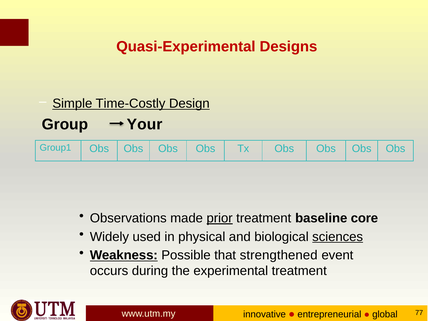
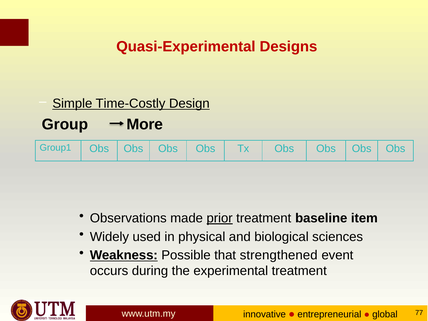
Your: Your -> More (145, 124)
core: core -> item (364, 218)
sciences underline: present -> none (338, 237)
